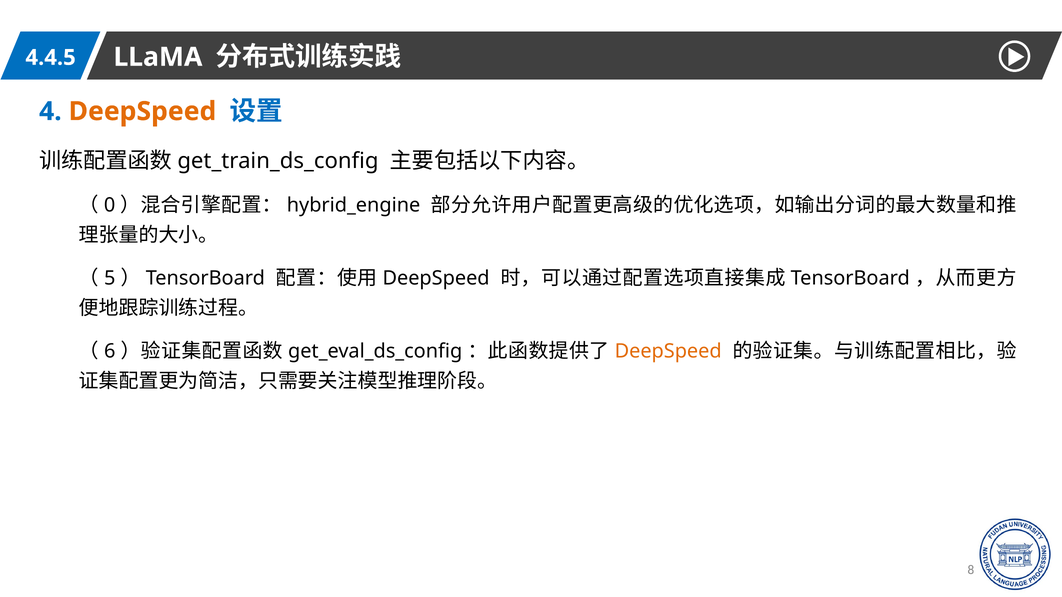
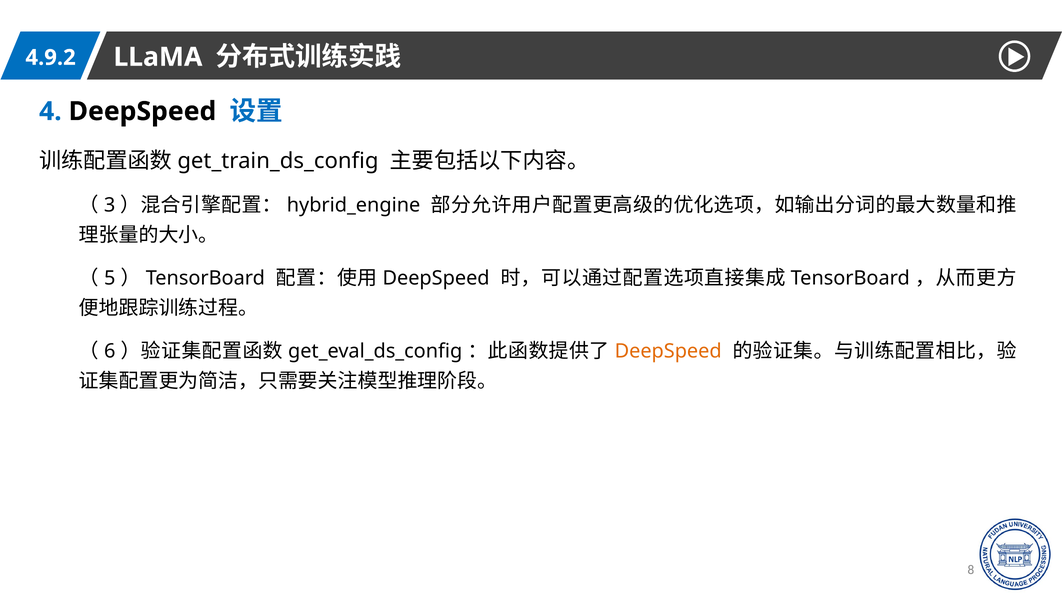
4.4.5: 4.4.5 -> 4.9.2 (51, 58)
DeepSpeed colour: orange -> black (142, 111)
0: 0 -> 3 (110, 205)
